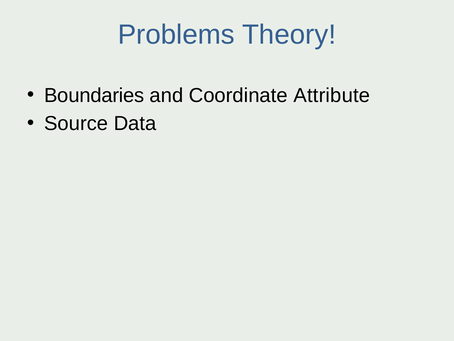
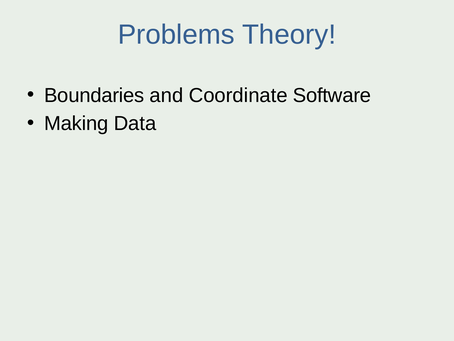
Attribute: Attribute -> Software (332, 95)
Source: Source -> Making (76, 123)
